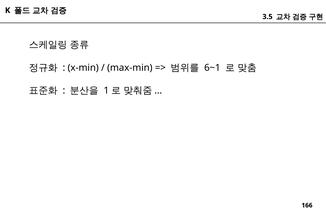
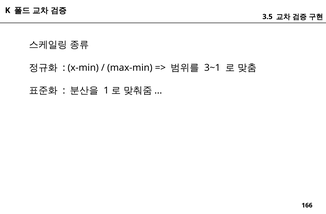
6~1: 6~1 -> 3~1 (212, 68)
